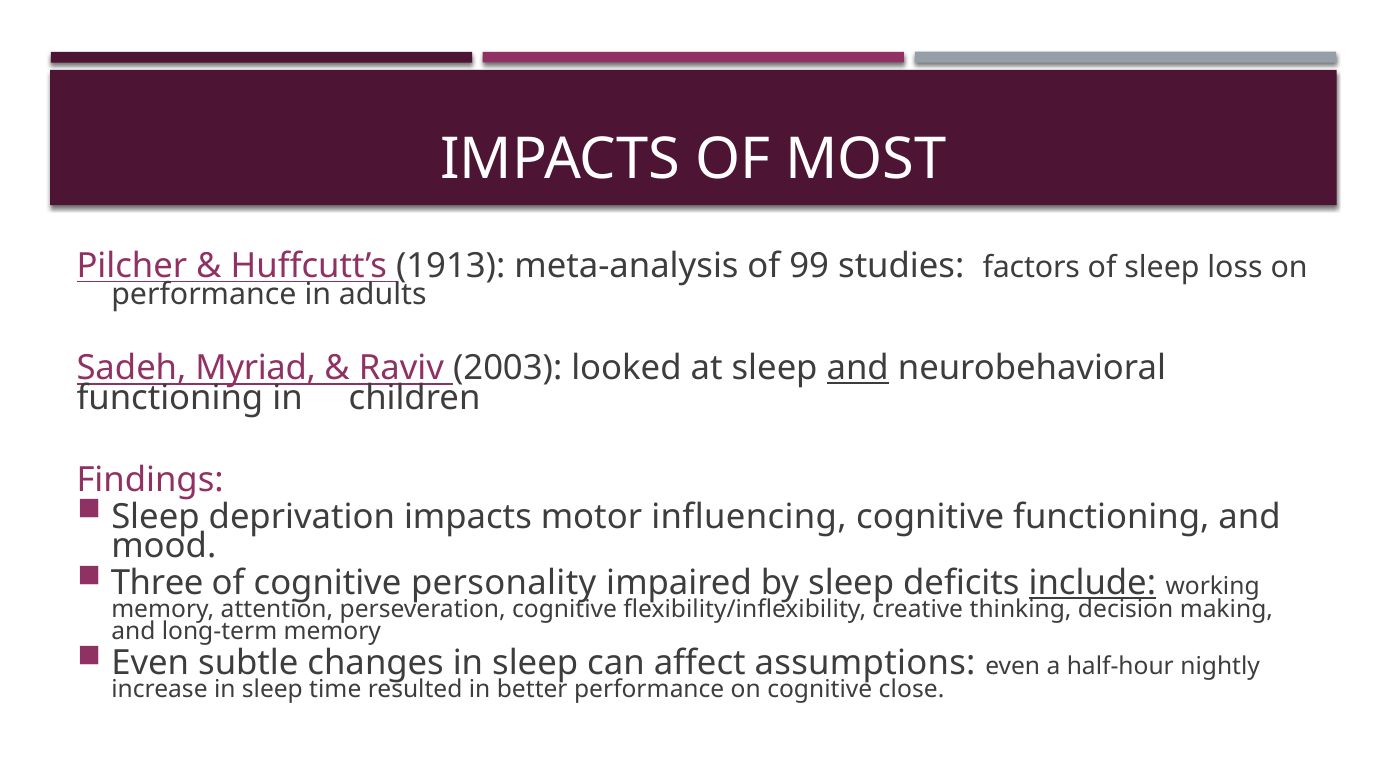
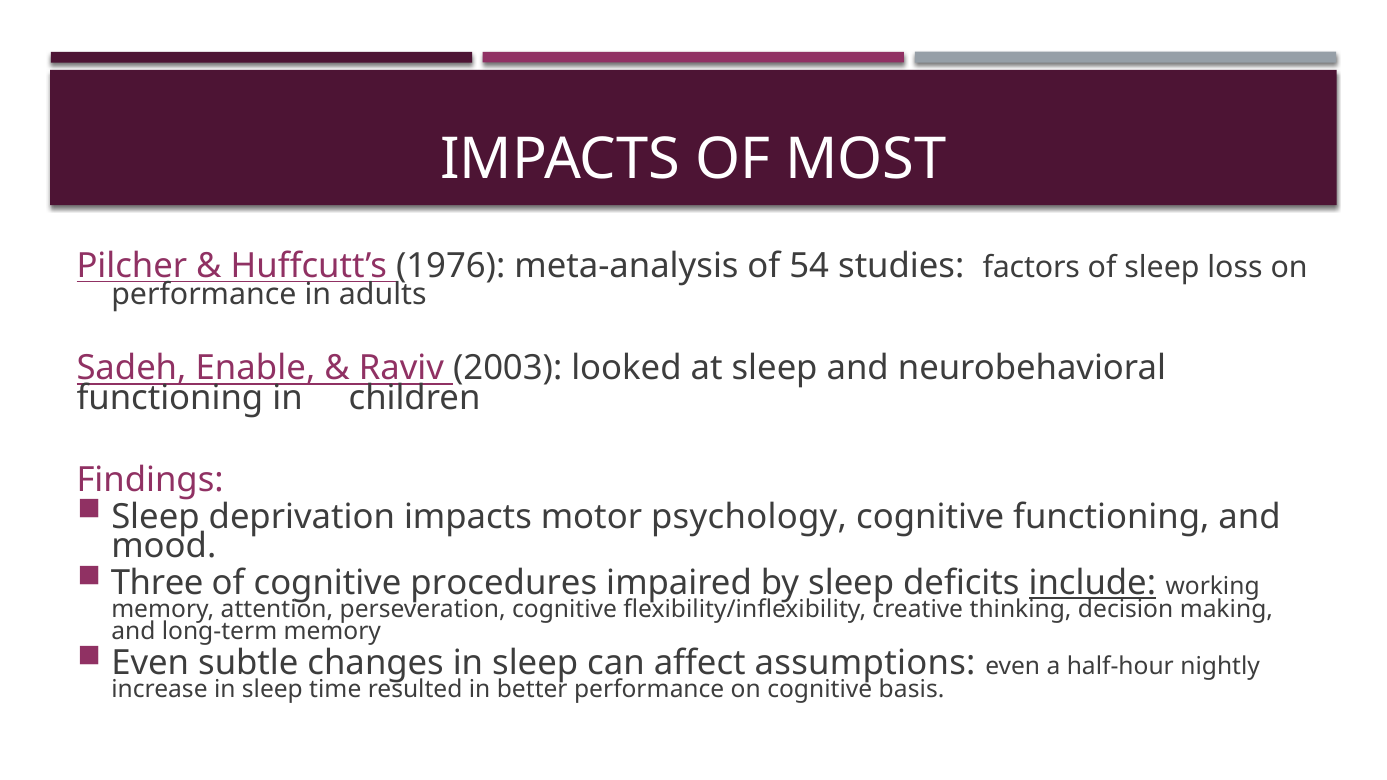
1913: 1913 -> 1976 (451, 266)
99: 99 -> 54 (809, 266)
Myriad: Myriad -> Enable (255, 369)
and underline: present -> none (858, 369)
influencing: influencing -> psychology (749, 517)
personality: personality -> procedures (504, 584)
close: close -> basis (912, 689)
